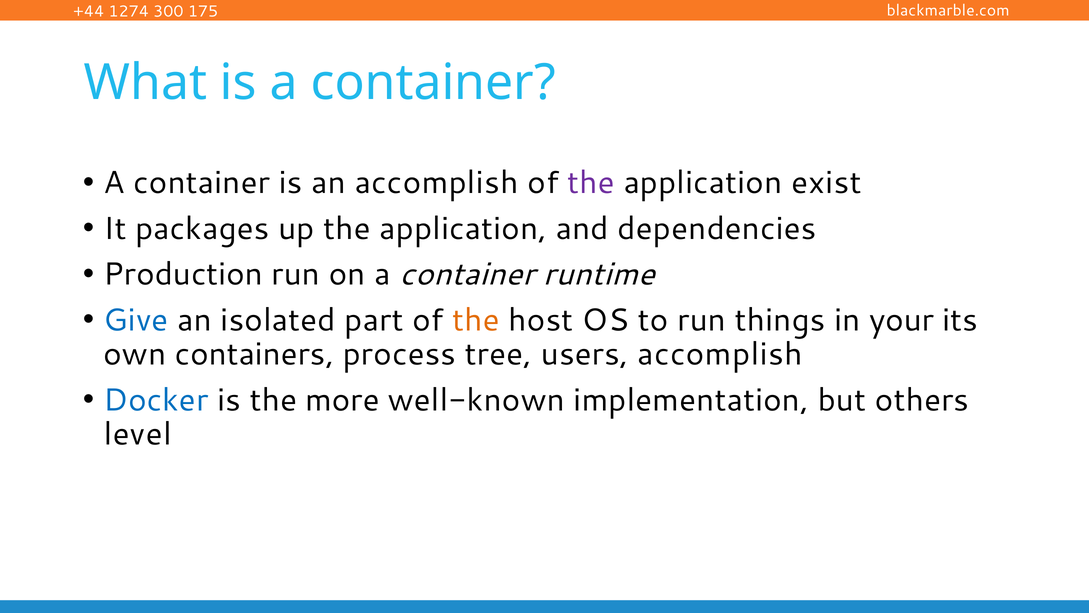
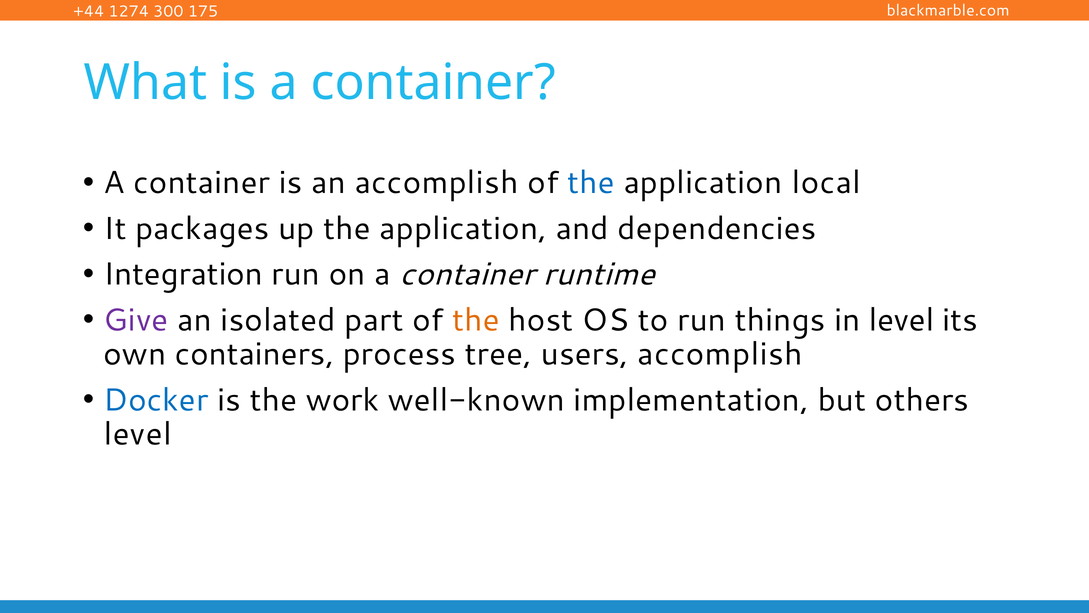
the colour: purple -> blue (591, 183)
exist: exist -> local (826, 183)
Production: Production -> Integration (183, 274)
Give colour: blue -> purple (136, 320)
in your: your -> level (902, 320)
more: more -> work (342, 400)
